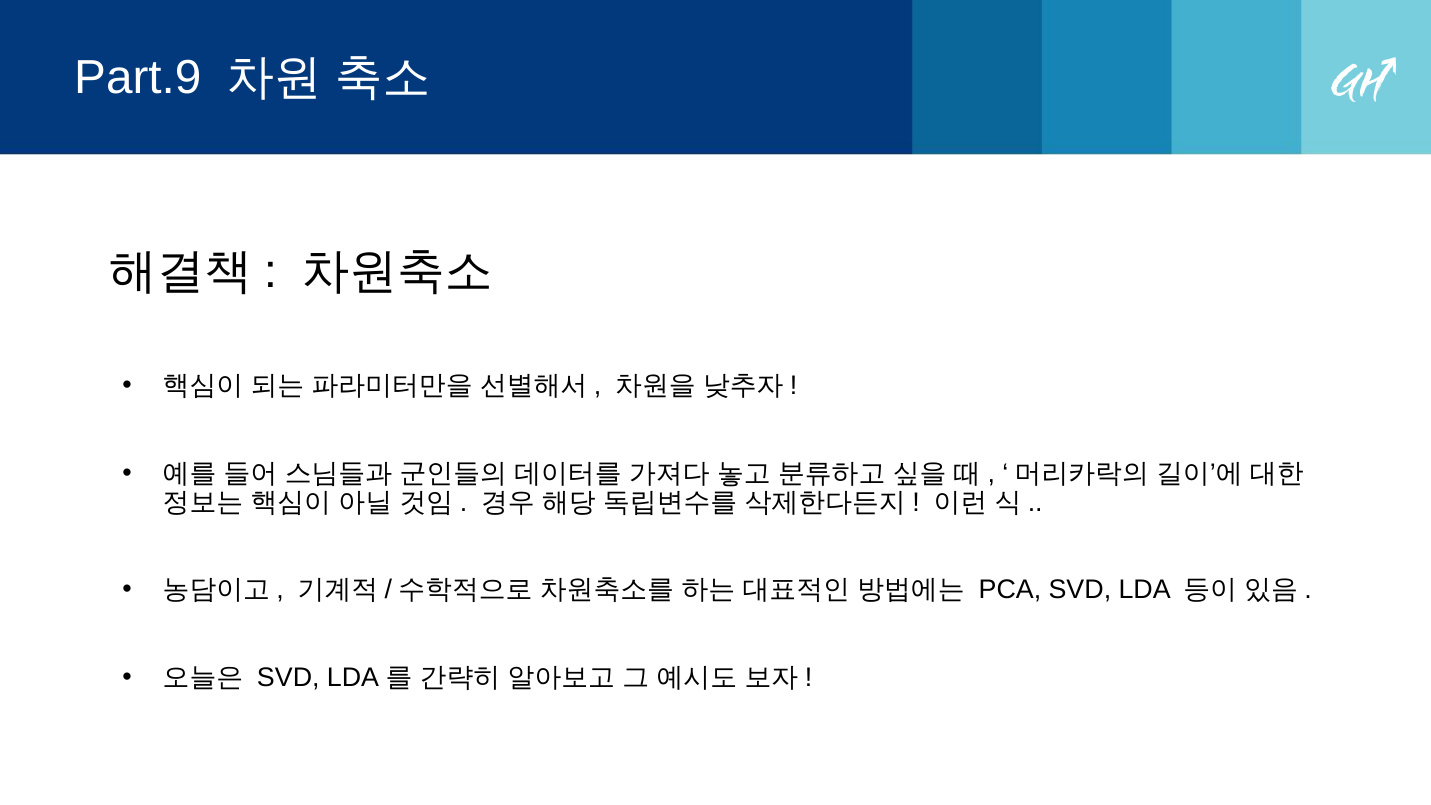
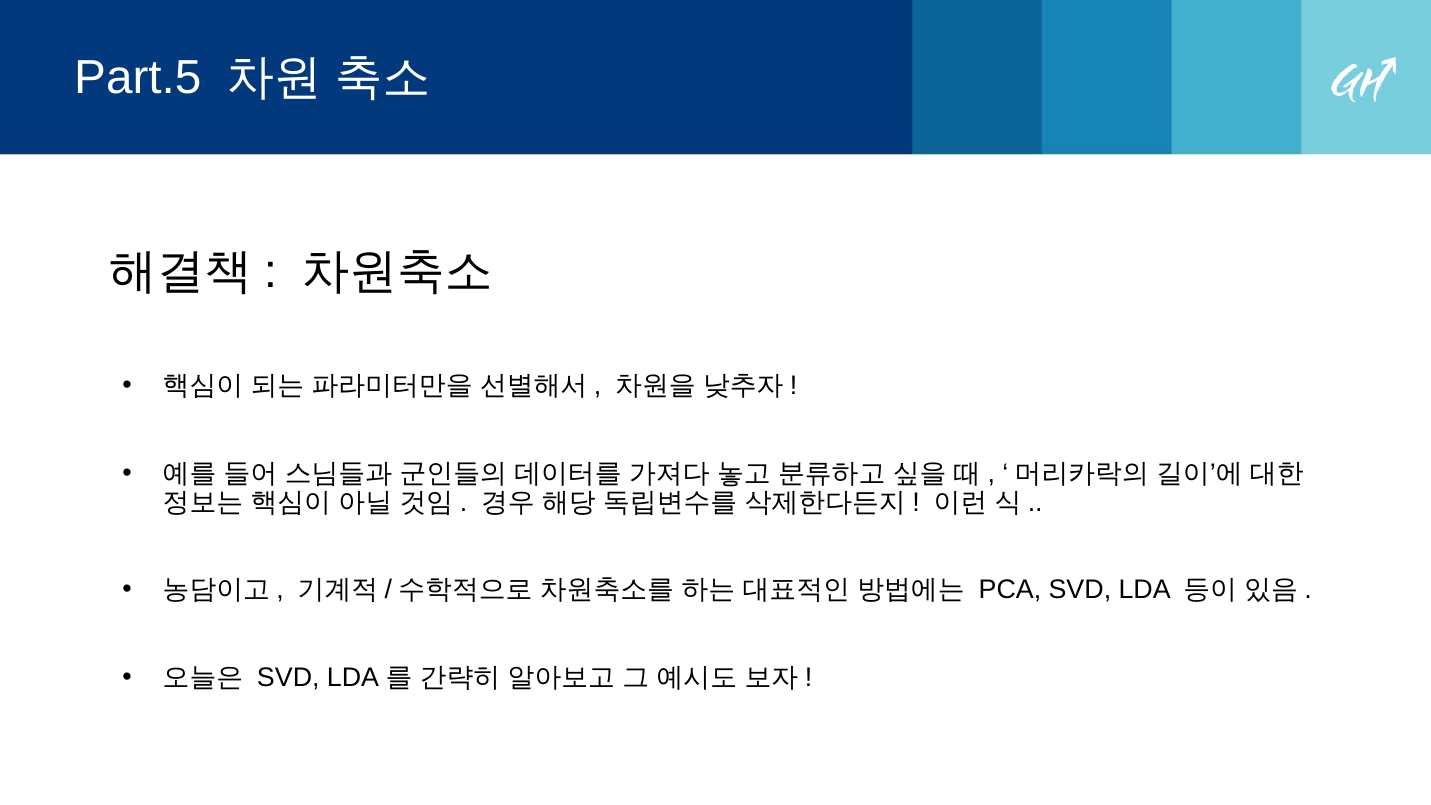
Part.9: Part.9 -> Part.5 (138, 77)
